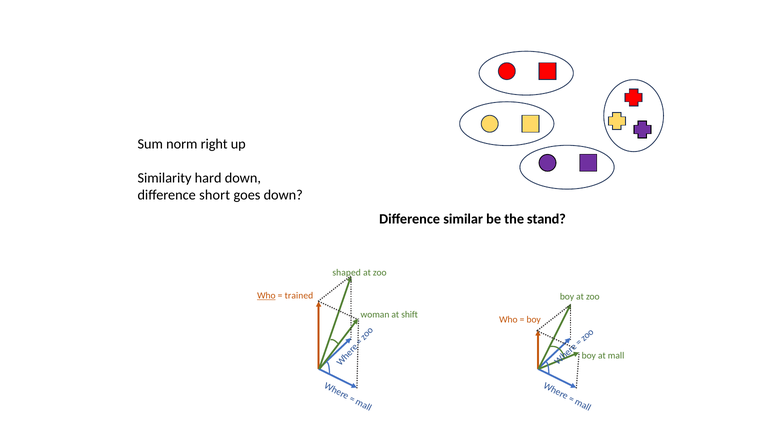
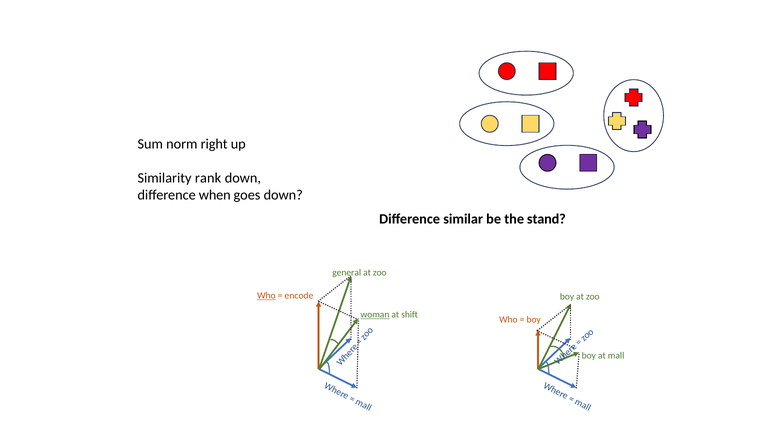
hard: hard -> rank (208, 178)
short: short -> when (215, 195)
shaped: shaped -> general (347, 273)
trained: trained -> encode (299, 296)
woman underline: none -> present (375, 315)
